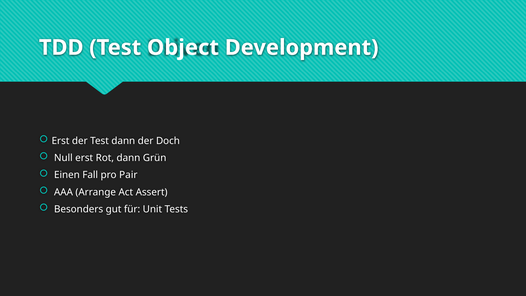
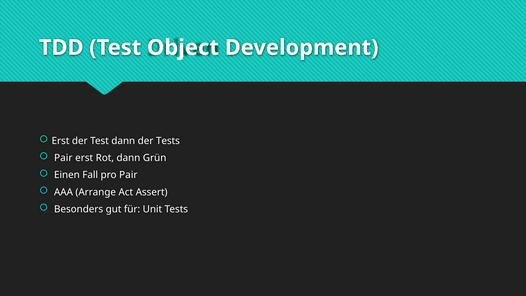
der Doch: Doch -> Tests (168, 141)
Null: Null -> Pair (63, 158)
